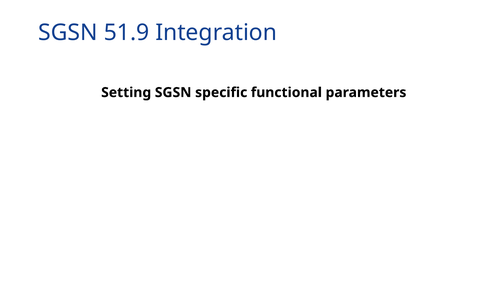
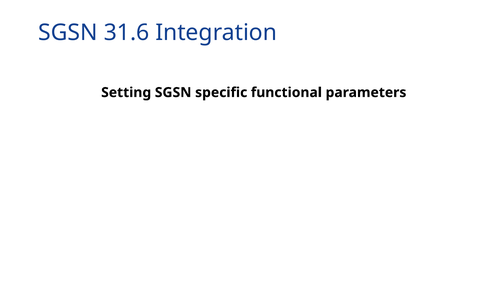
51.9: 51.9 -> 31.6 (127, 33)
